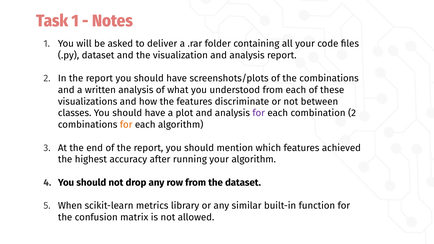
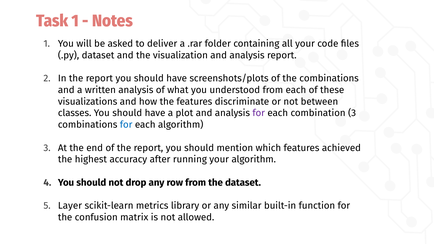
combination 2: 2 -> 3 (352, 113)
for colour: orange -> blue (126, 125)
When: When -> Layer (70, 206)
